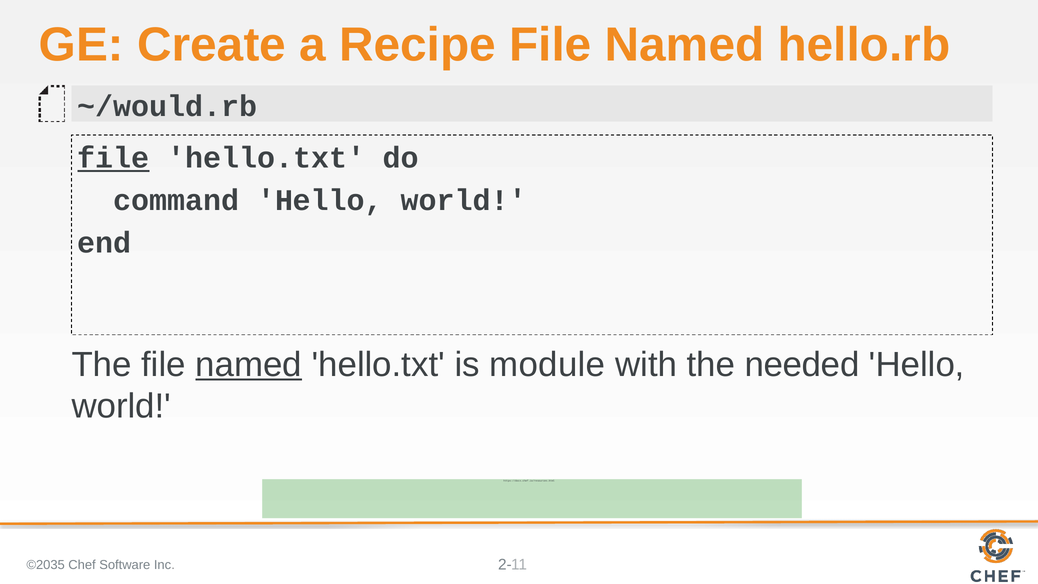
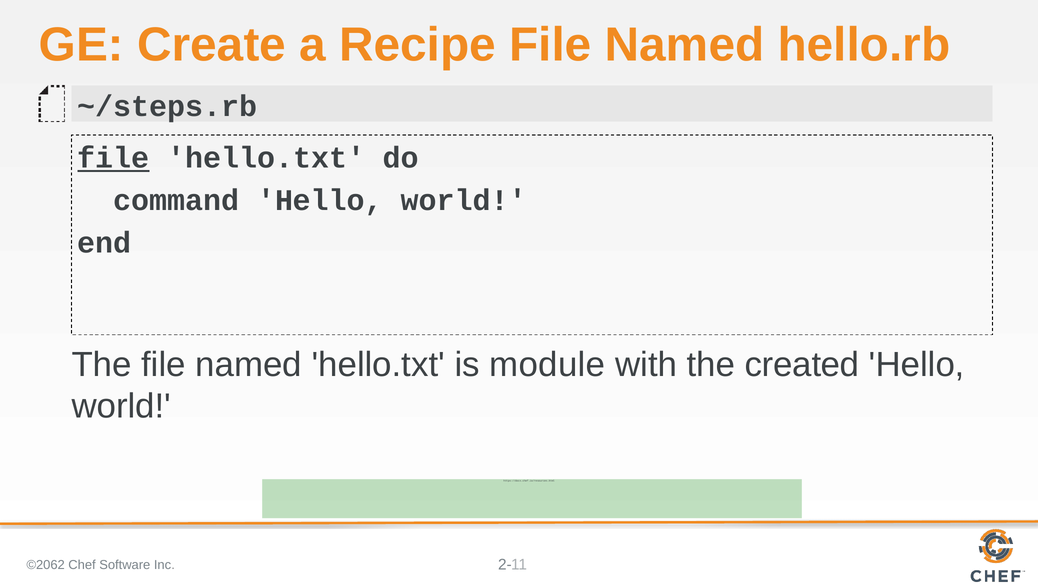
~/would.rb: ~/would.rb -> ~/steps.rb (167, 106)
named underline: present -> none (249, 364)
needed: needed -> created (802, 364)
©2035: ©2035 -> ©2062 (46, 565)
